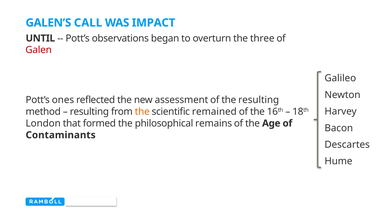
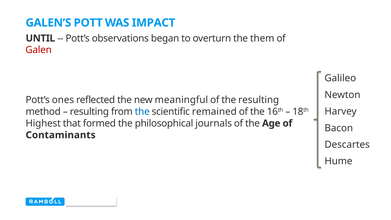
CALL: CALL -> POTT (88, 23)
three: three -> them (262, 38)
assessment: assessment -> meaningful (181, 100)
the colour: orange -> blue (142, 112)
London: London -> Highest (43, 123)
remains: remains -> journals (214, 123)
